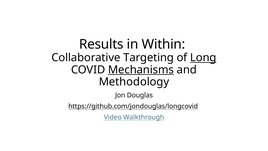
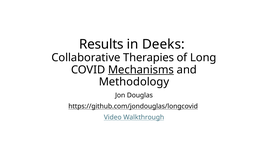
Within: Within -> Deeks (163, 44)
Targeting: Targeting -> Therapies (149, 58)
Long underline: present -> none (203, 58)
